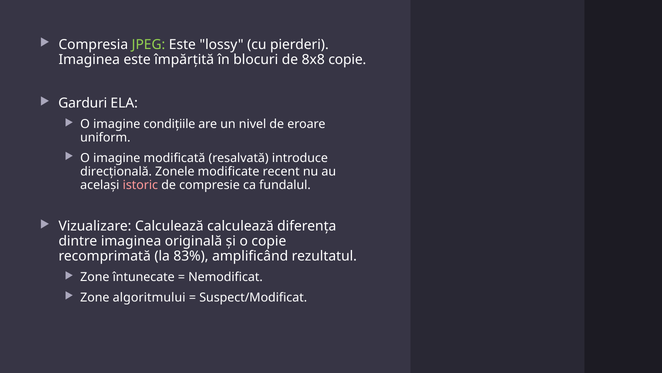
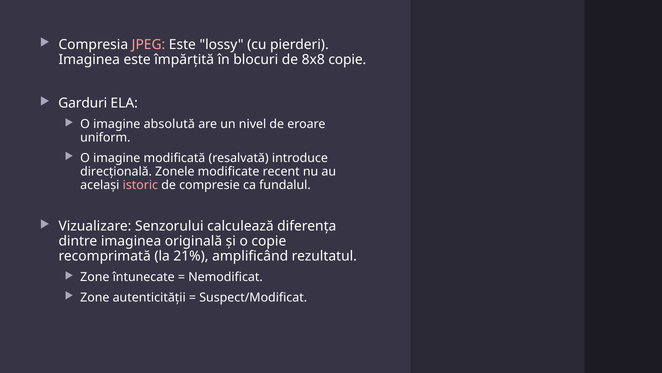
JPEG colour: light green -> pink (149, 45)
condițiile: condițiile -> absolută (169, 124)
Vizualizare Calculează: Calculează -> Senzorului (169, 226)
83%: 83% -> 21% (191, 256)
algoritmului: algoritmului -> autenticității (149, 297)
